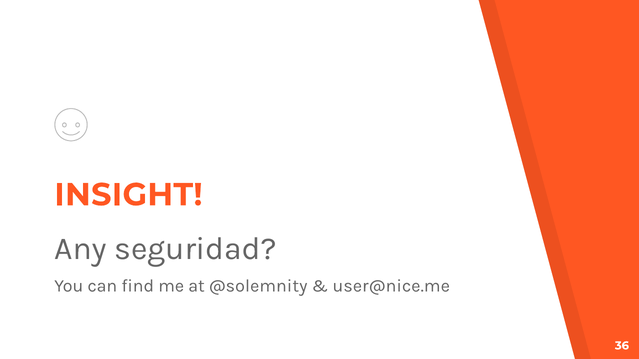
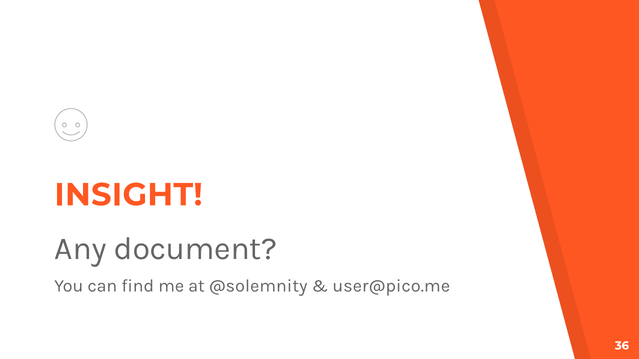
seguridad: seguridad -> document (196, 249)
user@nice.me: user@nice.me -> user@pico.me (391, 286)
